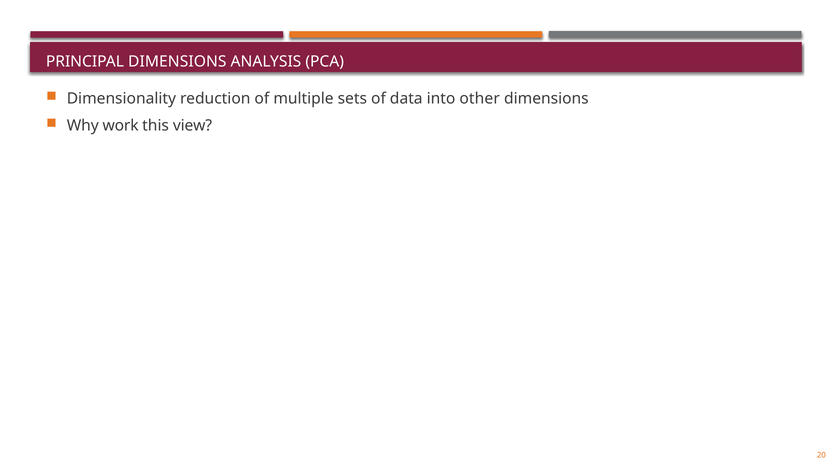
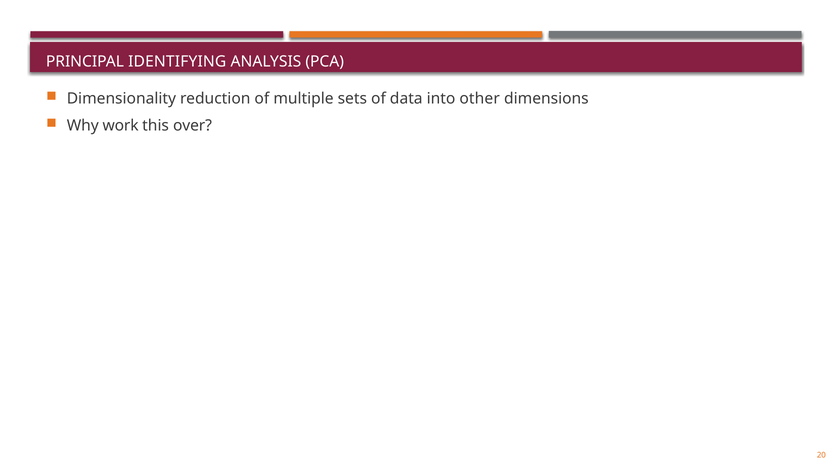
PRINCIPAL DIMENSIONS: DIMENSIONS -> IDENTIFYING (177, 61)
view: view -> over (192, 126)
